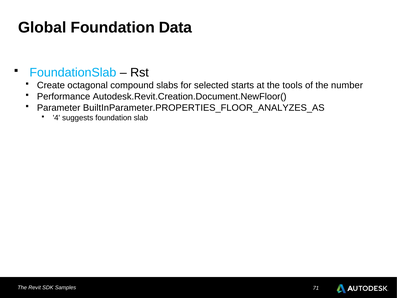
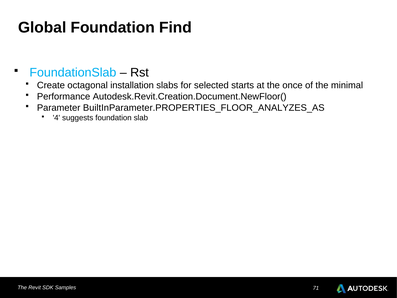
Data: Data -> Find (175, 28)
compound: compound -> installation (132, 85)
tools: tools -> once (293, 85)
number: number -> minimal (347, 85)
